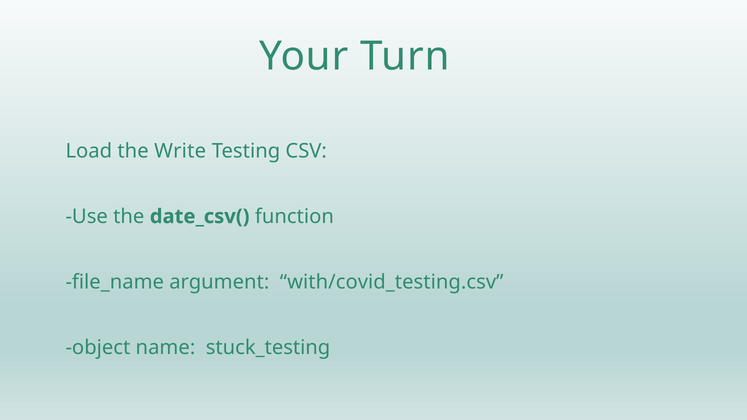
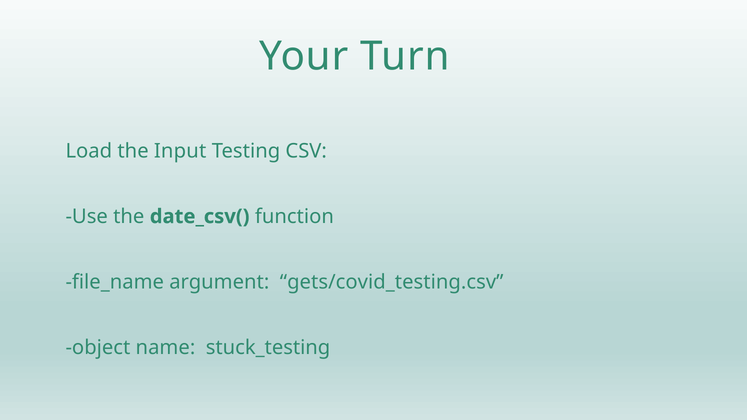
Write: Write -> Input (180, 151)
with/covid_testing.csv: with/covid_testing.csv -> gets/covid_testing.csv (392, 282)
